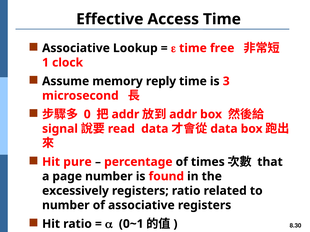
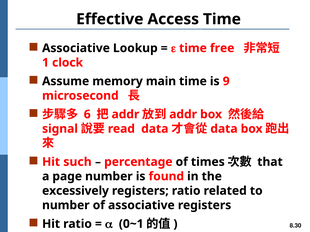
reply: reply -> main (161, 81)
3: 3 -> 9 (226, 81)
0: 0 -> 6 (87, 115)
pure: pure -> such (77, 162)
